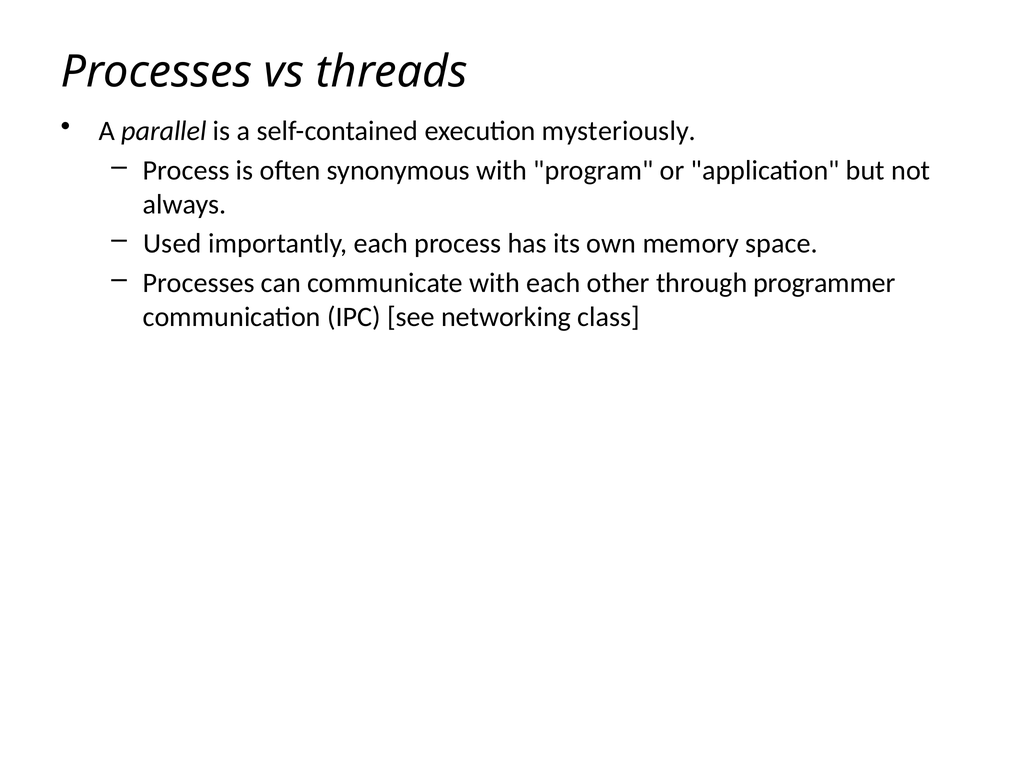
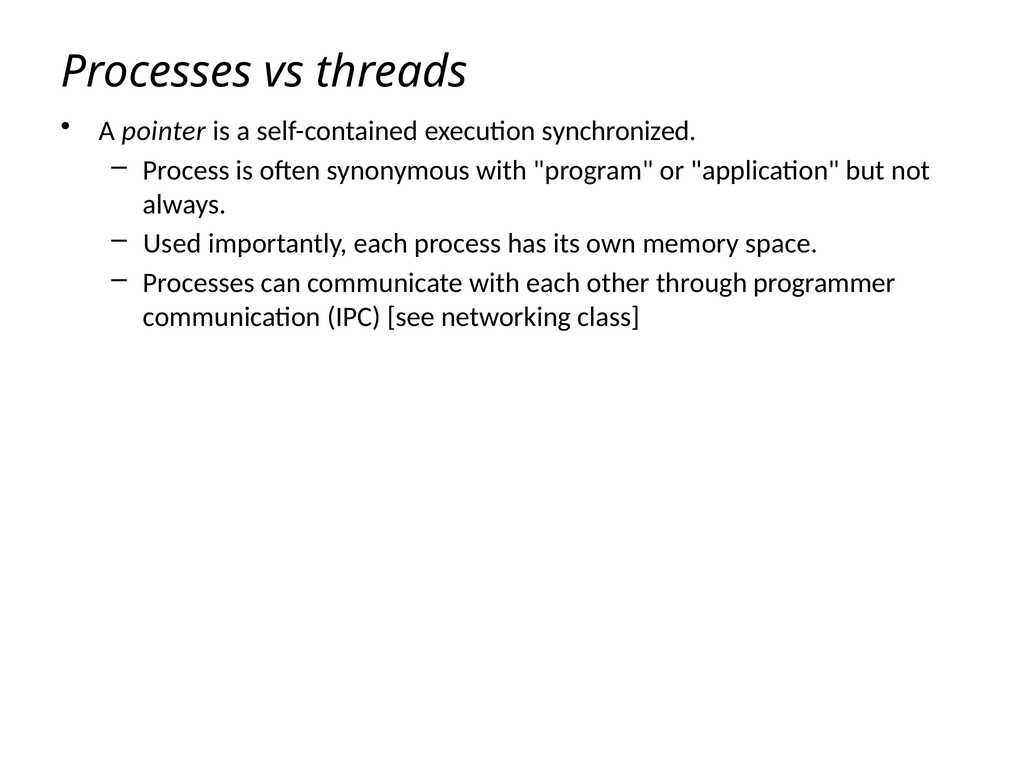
parallel: parallel -> pointer (164, 131)
mysteriously: mysteriously -> synchronized (619, 131)
